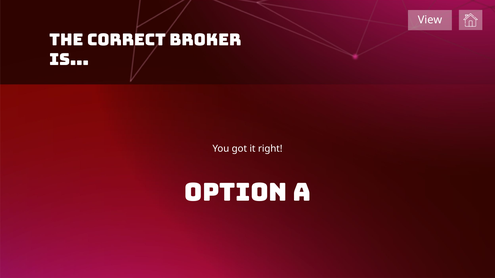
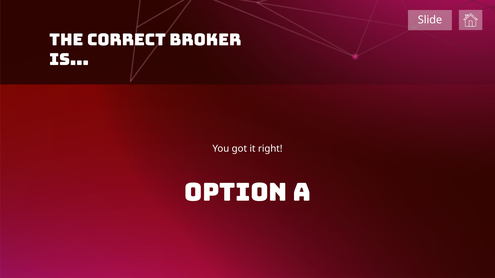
View: View -> Slide (430, 20)
